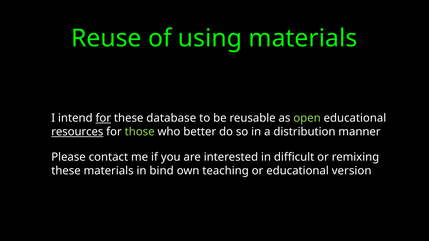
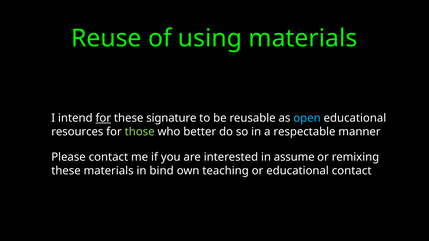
database: database -> signature (171, 118)
open colour: light green -> light blue (307, 118)
resources underline: present -> none (77, 132)
distribution: distribution -> respectable (304, 132)
difficult: difficult -> assume (294, 157)
educational version: version -> contact (352, 171)
